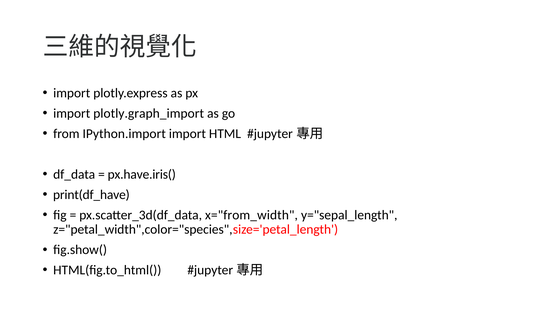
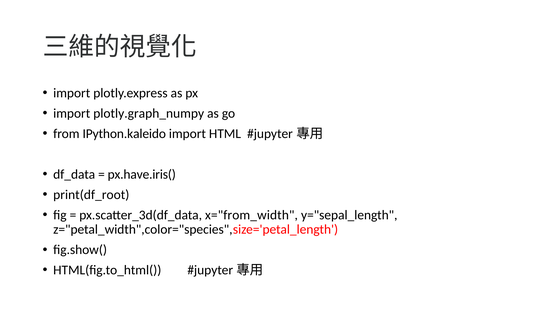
plotly.graph_import: plotly.graph_import -> plotly.graph_numpy (149, 113)
IPython.import: IPython.import -> IPython.kaleido (124, 134)
print(df_have: print(df_have -> print(df_root (91, 195)
